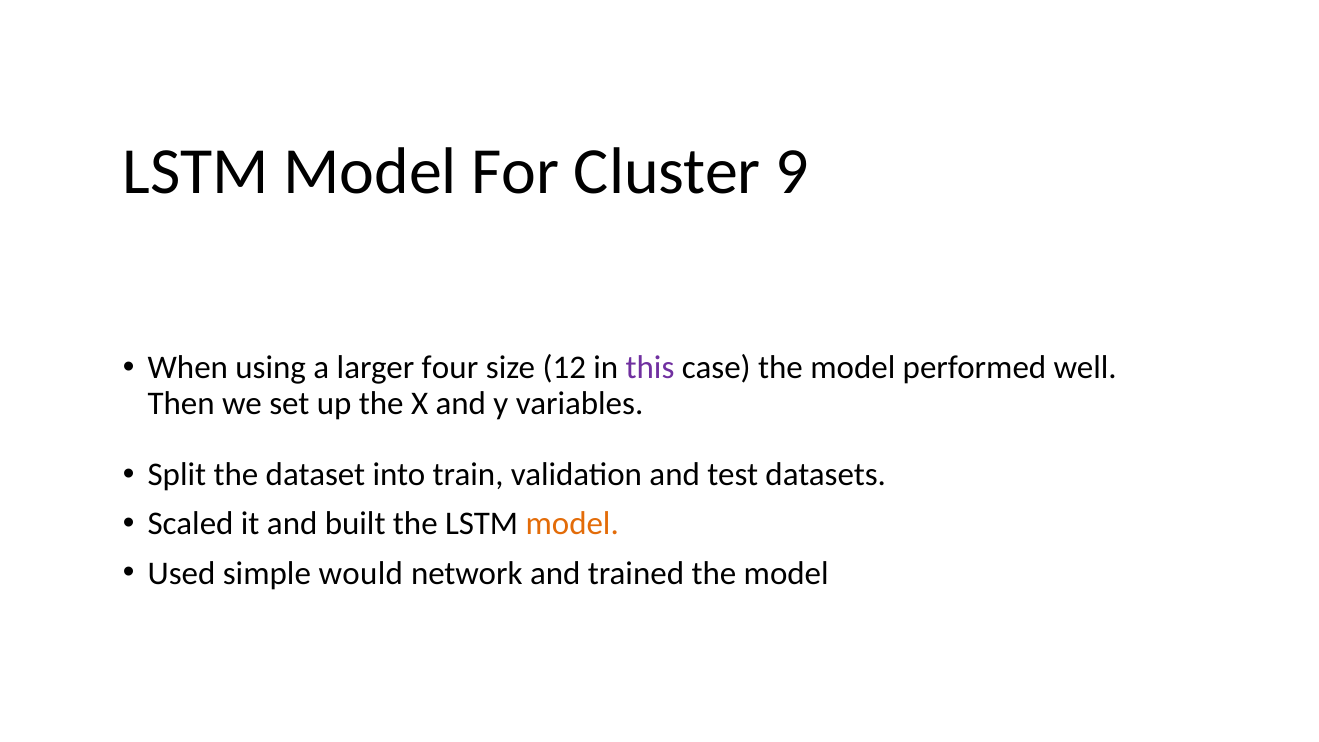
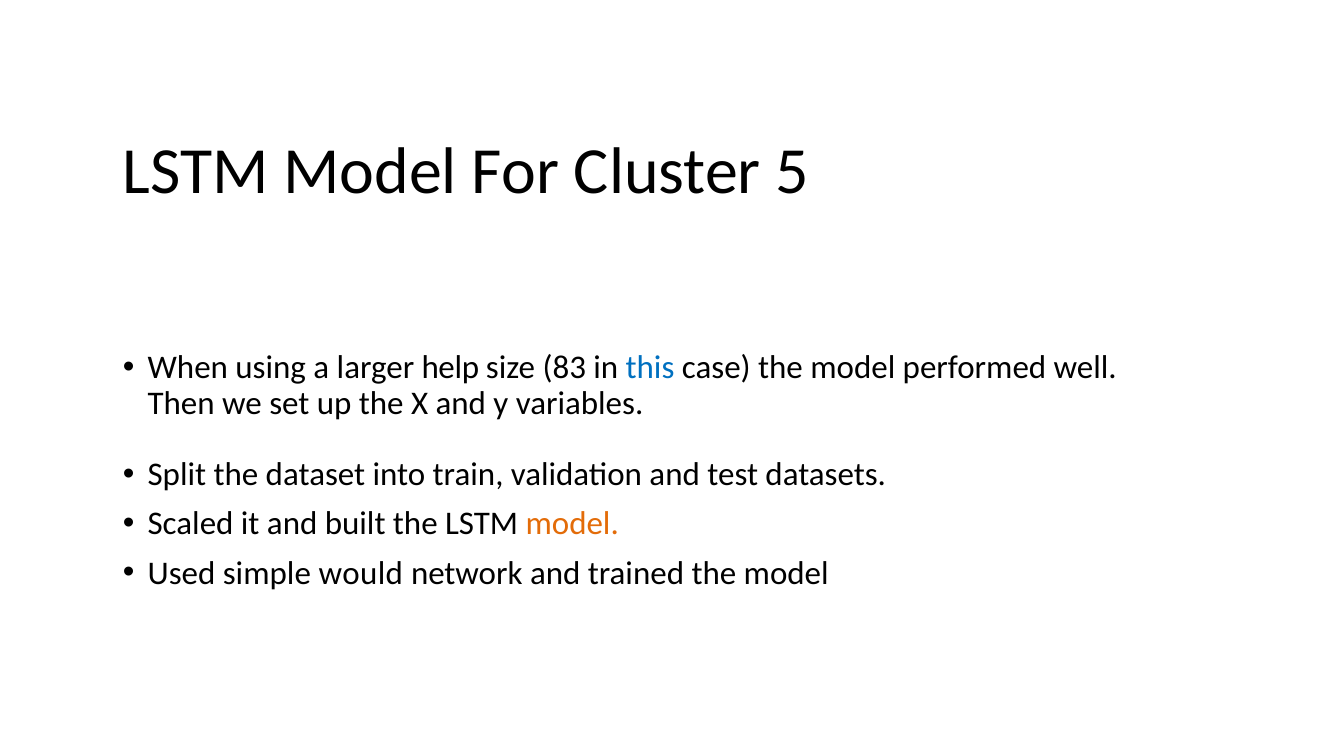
9: 9 -> 5 (792, 171)
four: four -> help (450, 368)
12: 12 -> 83 (564, 368)
this colour: purple -> blue (650, 368)
